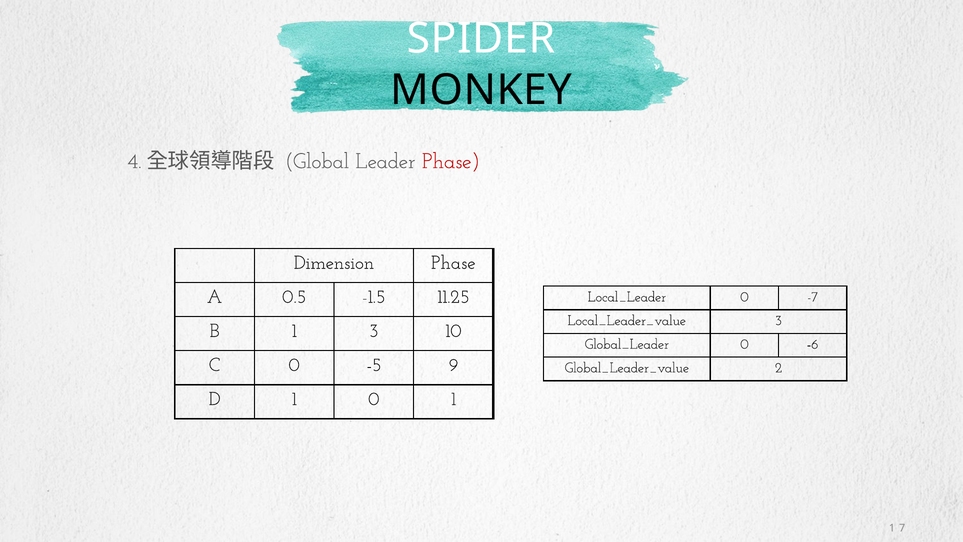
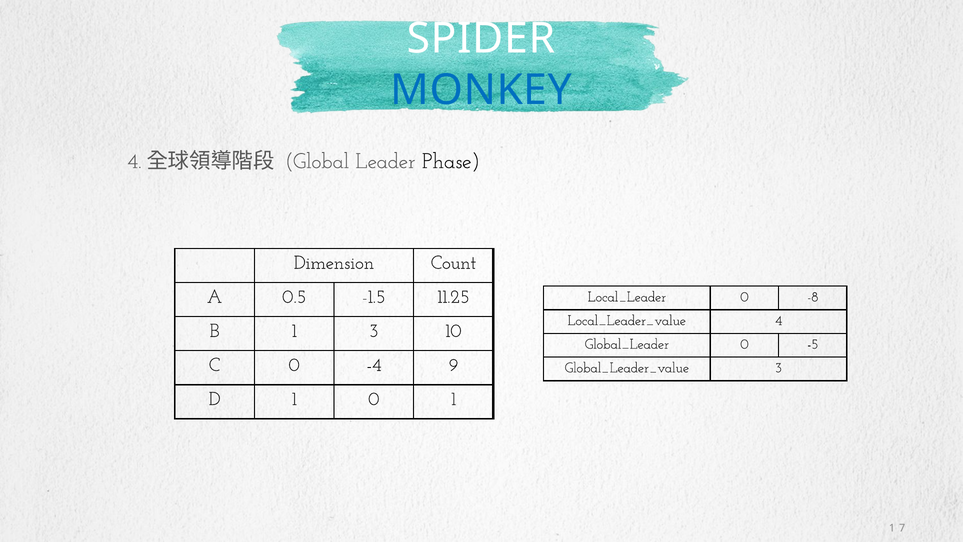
MONKEY colour: black -> blue (481, 90)
Phase colour: red -> black (451, 161)
Dimension Phase: Phase -> Count (454, 262)
-7: -7 -> -8 (813, 297)
3: 3 -> 4 (779, 320)
-6: -6 -> -5 (813, 344)
-5: -5 -> -4 (374, 365)
2: 2 -> 3 (779, 367)
